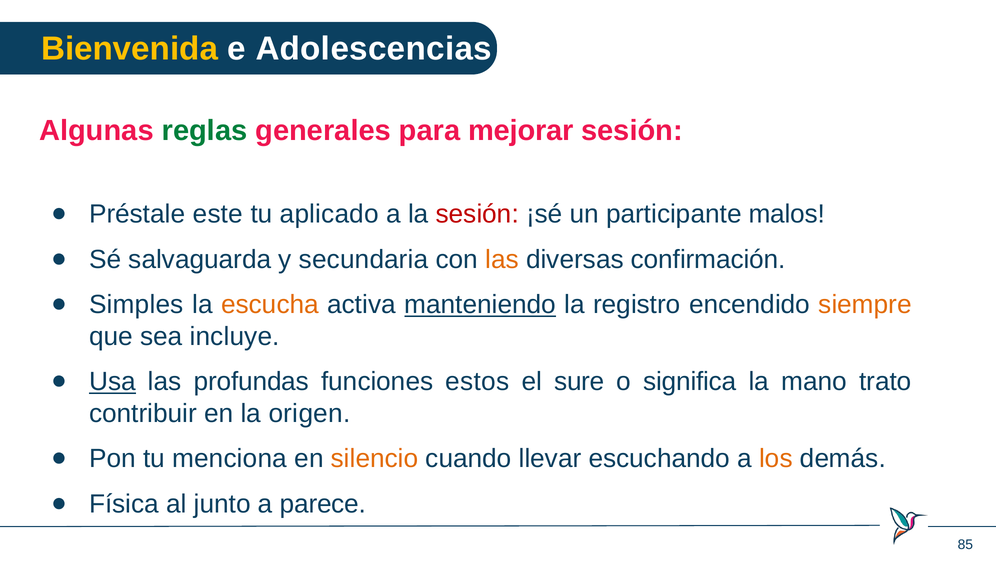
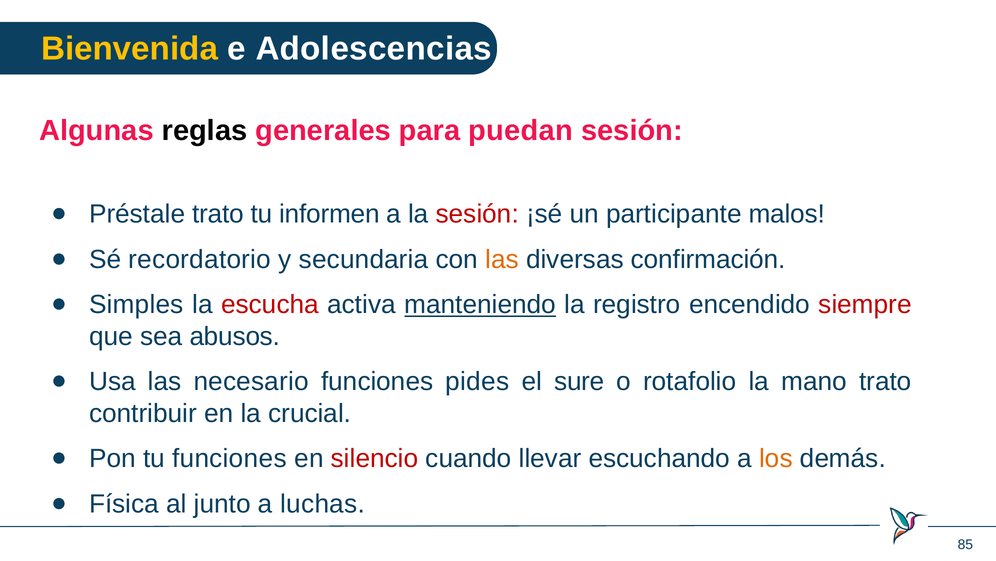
reglas colour: green -> black (205, 130)
mejorar: mejorar -> puedan (521, 130)
Préstale este: este -> trato (218, 214)
aplicado: aplicado -> informen (330, 214)
salvaguarda: salvaguarda -> recordatorio (200, 259)
escucha colour: orange -> red (270, 304)
siempre colour: orange -> red (865, 304)
incluye: incluye -> abusos (235, 336)
Usa underline: present -> none (112, 381)
profundas: profundas -> necesario (251, 381)
estos: estos -> pides (477, 381)
significa: significa -> rotafolio (690, 381)
origen: origen -> crucial (310, 413)
tu menciona: menciona -> funciones (229, 458)
silencio colour: orange -> red (375, 458)
parece: parece -> luchas (323, 504)
